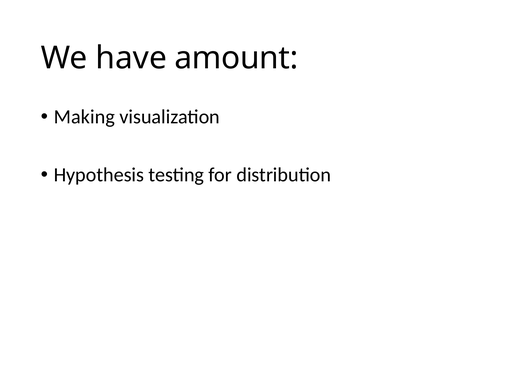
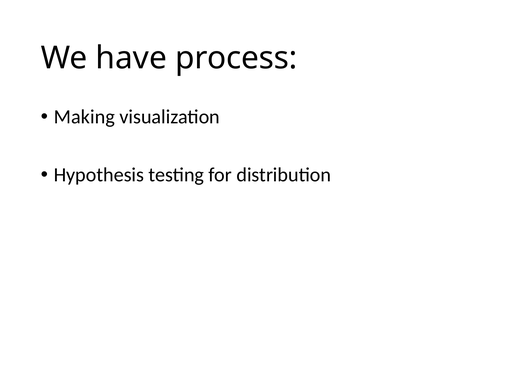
amount: amount -> process (236, 58)
